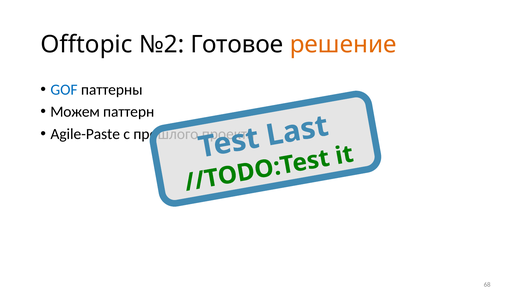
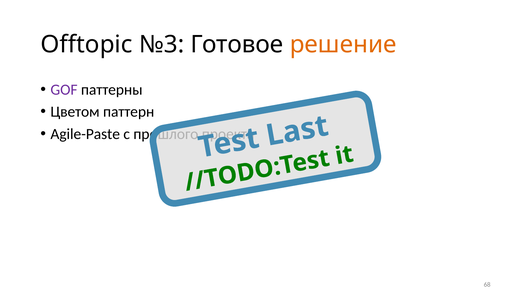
№2: №2 -> №3 (162, 45)
GOF colour: blue -> purple (64, 90)
Можем: Можем -> Цветом (75, 112)
